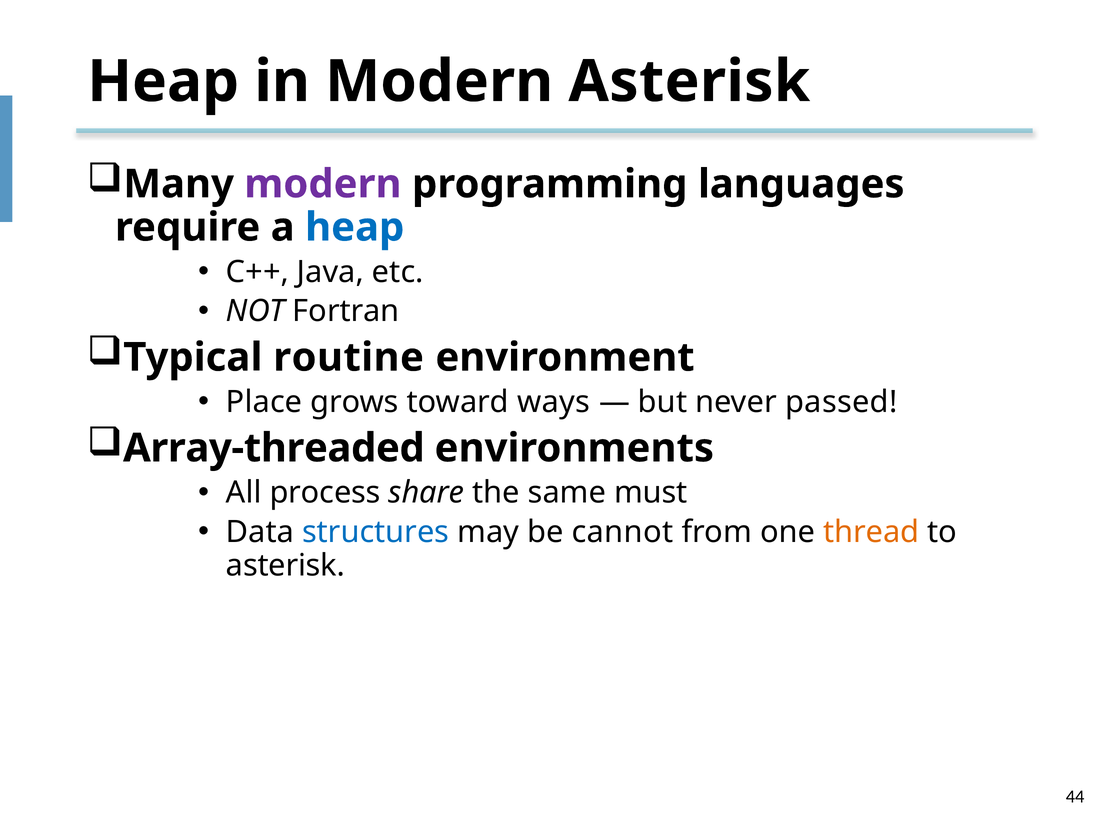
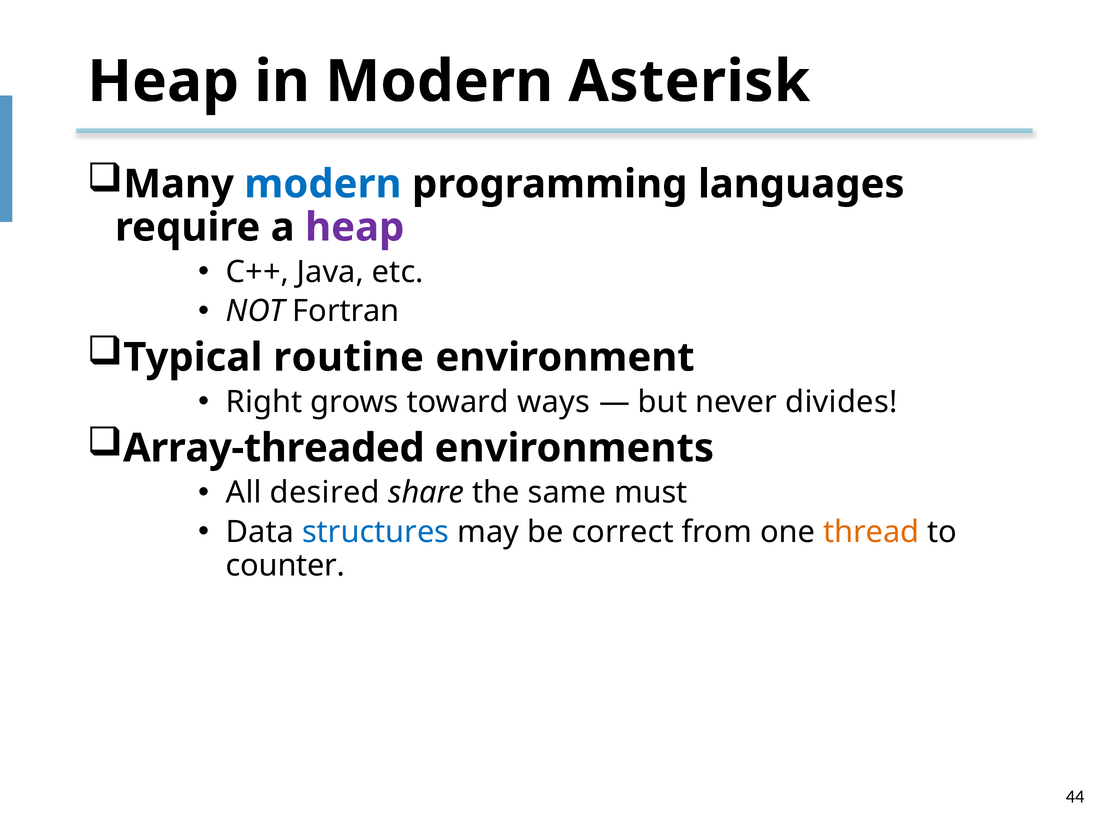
modern colour: purple -> blue (323, 184)
heap colour: blue -> purple (355, 227)
Place: Place -> Right (264, 402)
passed: passed -> divides (841, 402)
process: process -> desired (325, 493)
cannot: cannot -> correct (623, 532)
asterisk: asterisk -> counter (285, 565)
